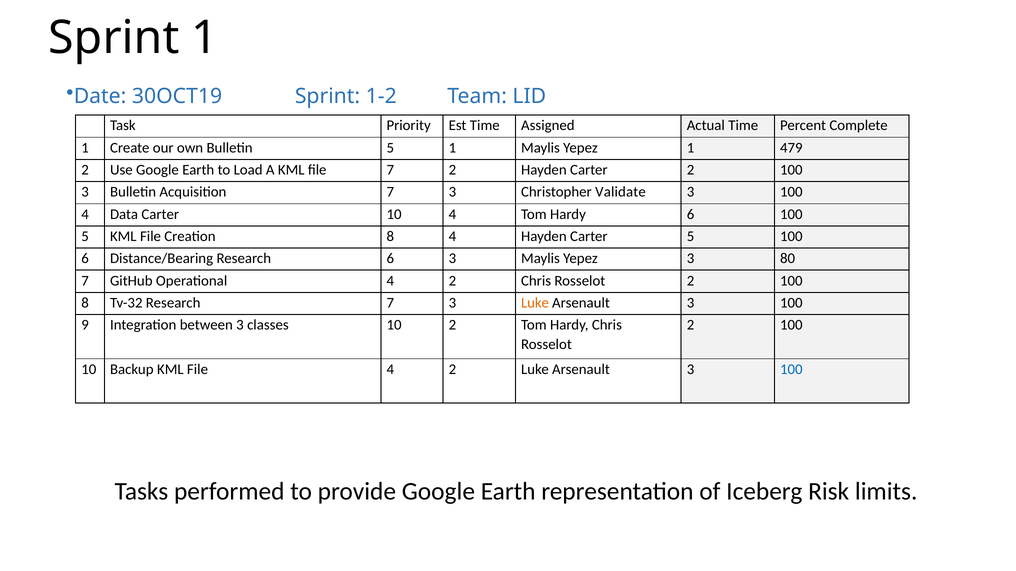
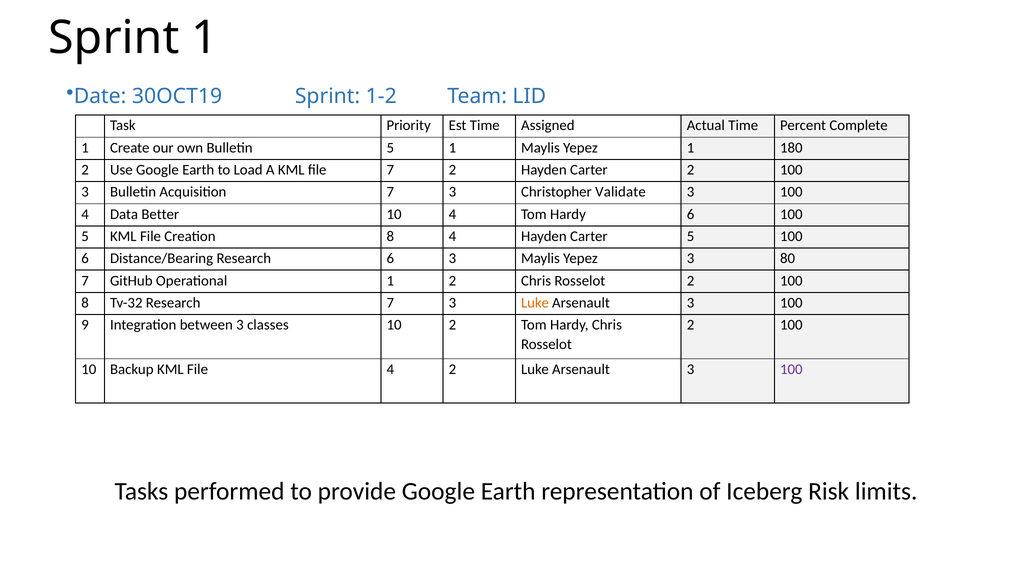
479: 479 -> 180 (791, 148)
Data Carter: Carter -> Better (160, 214)
Operational 4: 4 -> 1 (390, 281)
100 colour: blue -> purple (791, 370)
